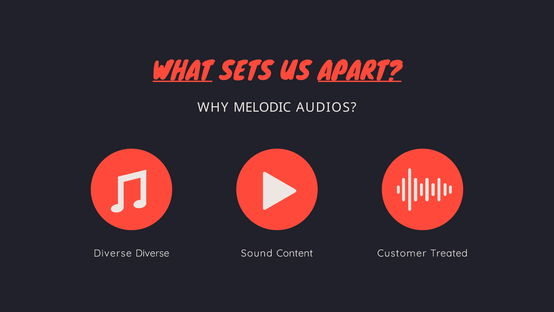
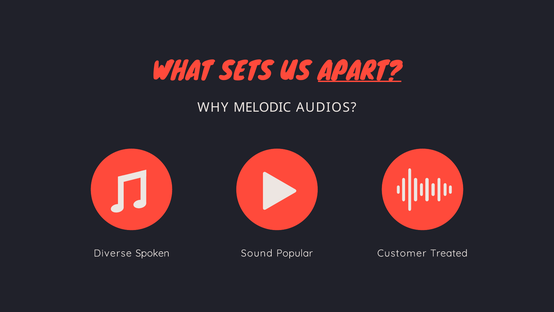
WHAT underline: present -> none (182, 71)
Diverse Diverse: Diverse -> Spoken (152, 253)
Content: Content -> Popular (295, 253)
